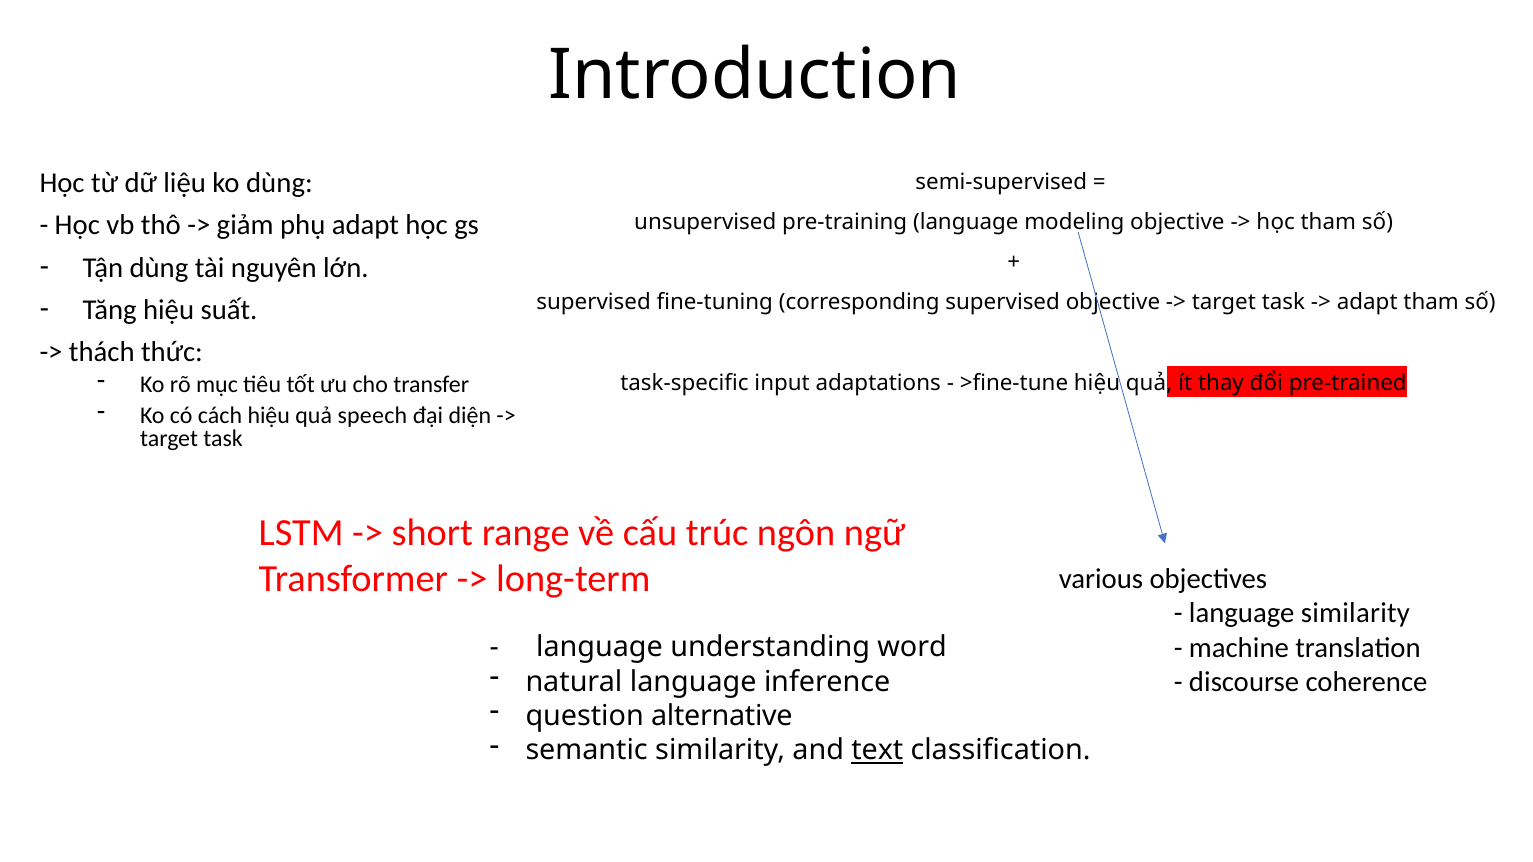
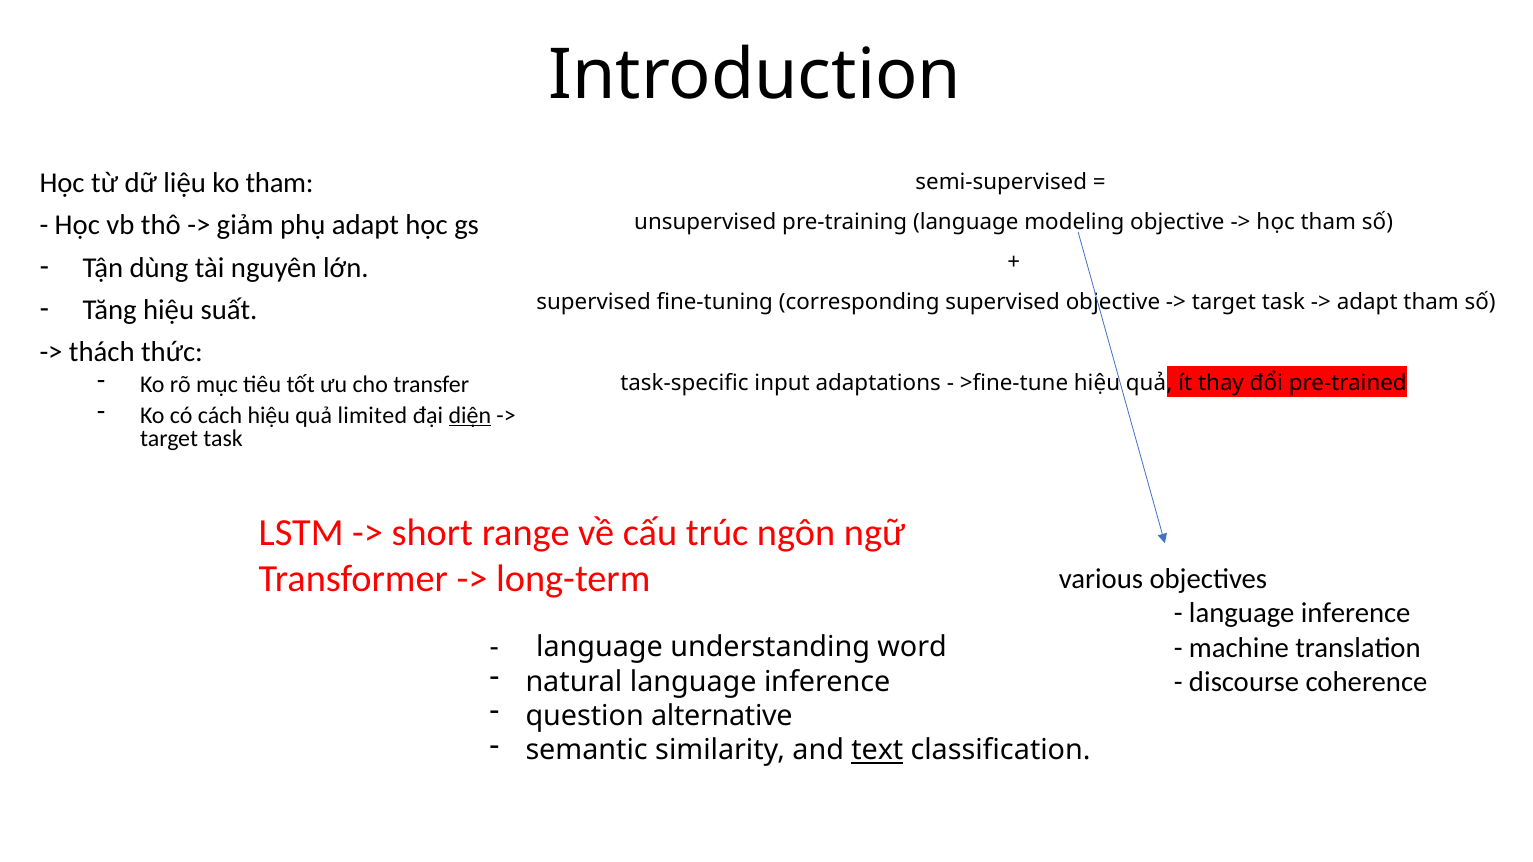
ko dùng: dùng -> tham (280, 183)
speech: speech -> limited (372, 416)
diện underline: none -> present (470, 416)
similarity: similarity -> inference (1356, 613)
